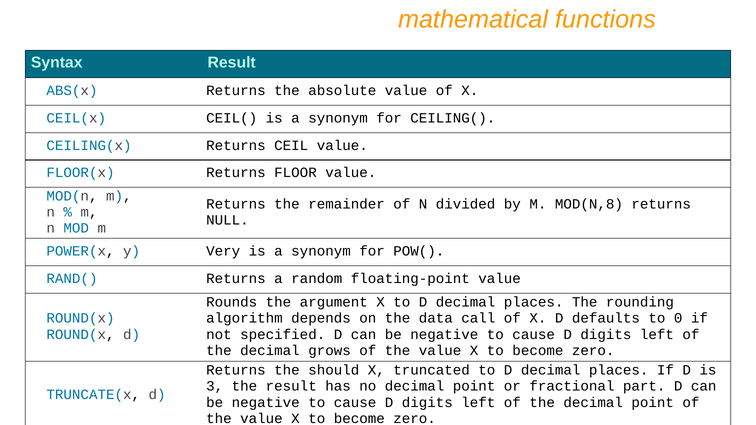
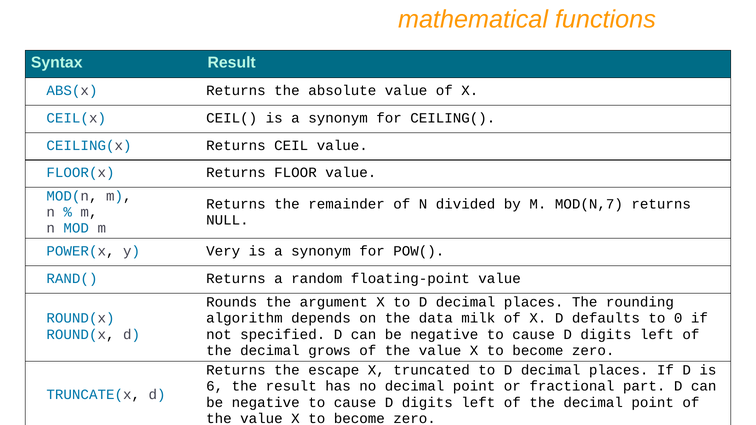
MOD(N,8: MOD(N,8 -> MOD(N,7 (589, 204)
call: call -> milk (478, 318)
should: should -> escape (334, 370)
3: 3 -> 6 (215, 387)
